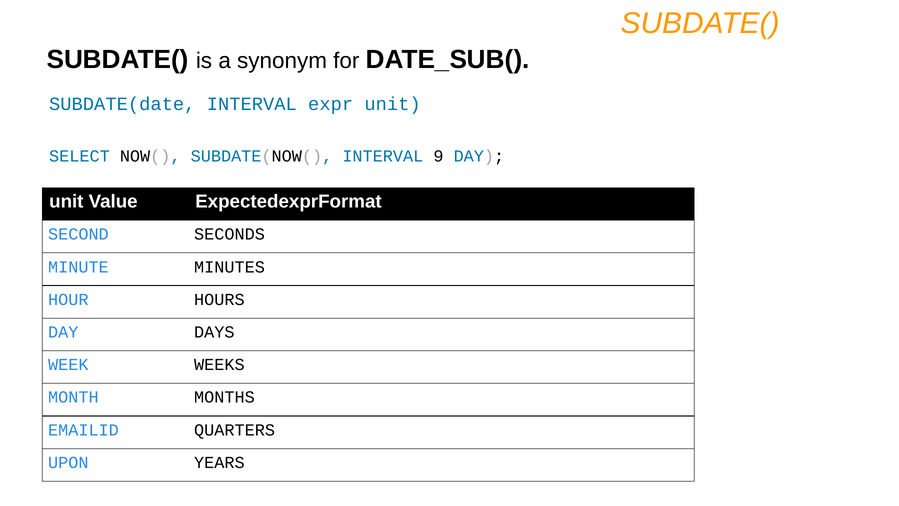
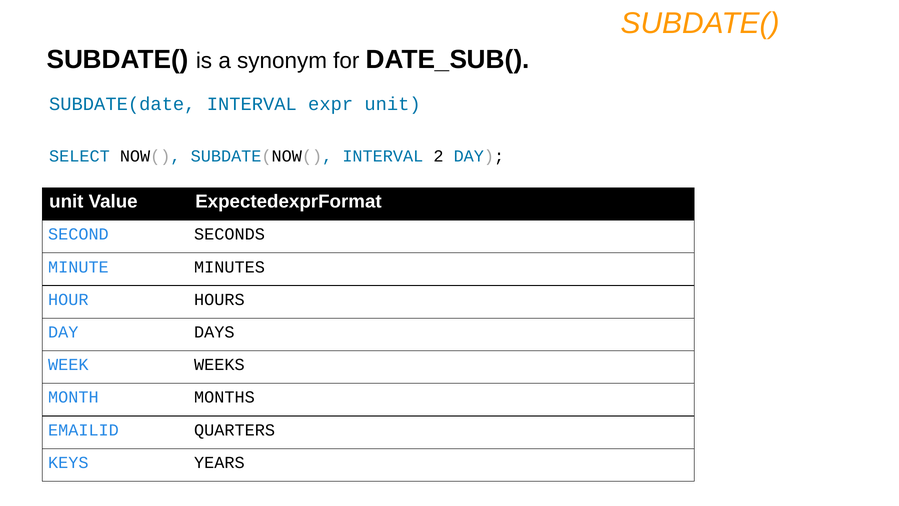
9: 9 -> 2 (438, 156)
UPON: UPON -> KEYS (68, 462)
